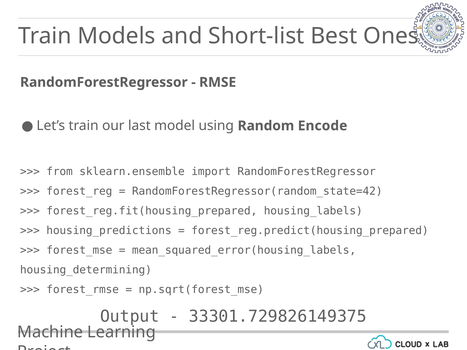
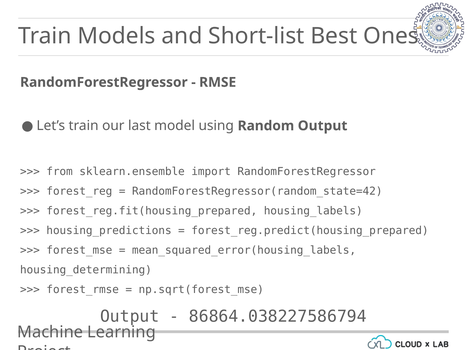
Random Encode: Encode -> Output (323, 126)
33301.729826149375: 33301.729826149375 -> 86864.038227586794 (278, 317)
